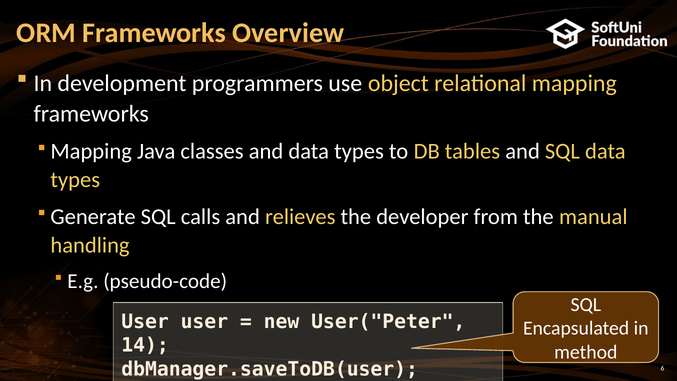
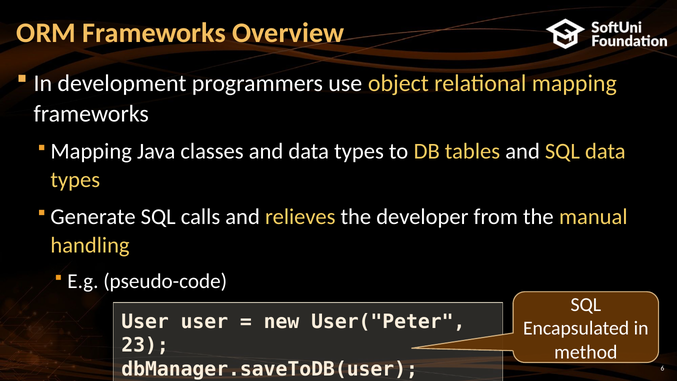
14: 14 -> 23 (145, 345)
